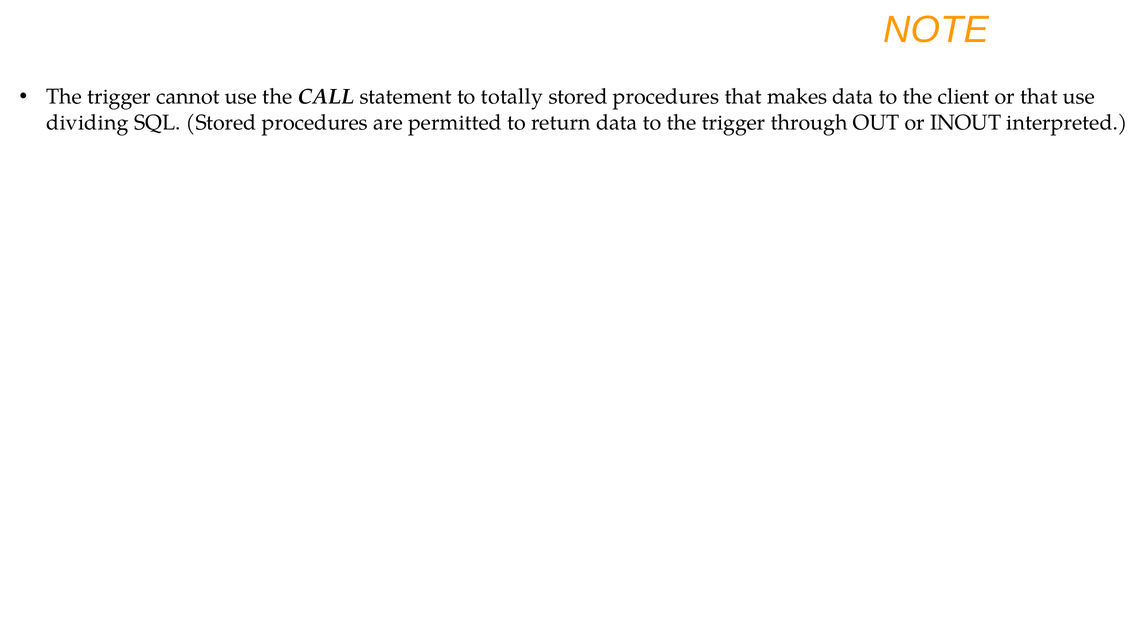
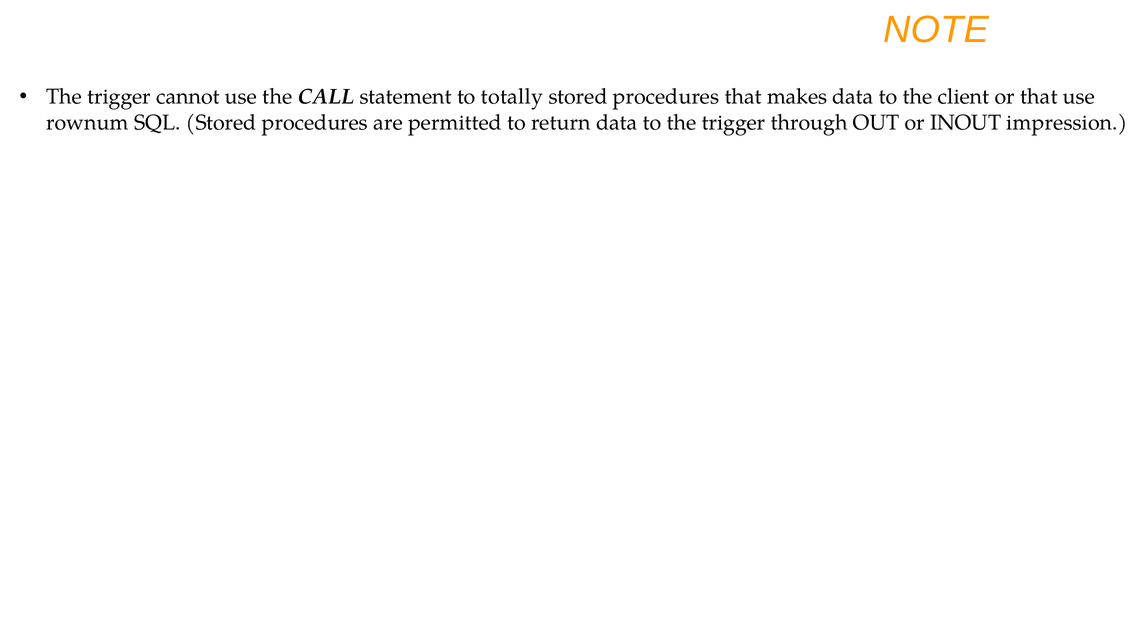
dividing: dividing -> rownum (87, 123)
interpreted: interpreted -> impression (1067, 123)
